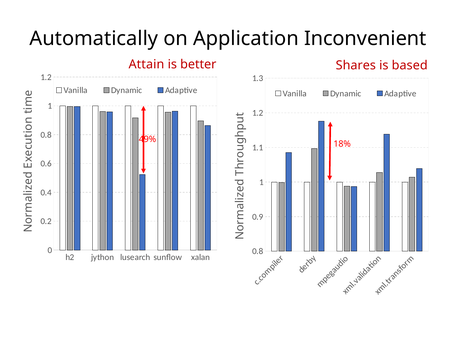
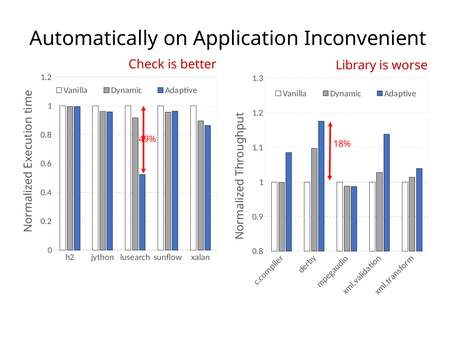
Attain: Attain -> Check (146, 64)
Shares: Shares -> Library (356, 66)
based: based -> worse (410, 66)
